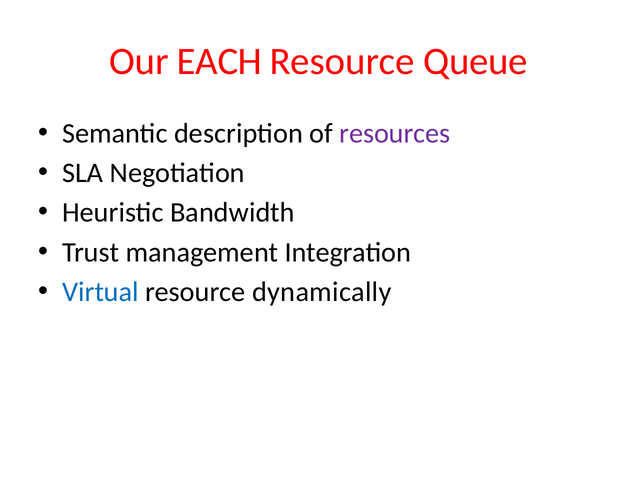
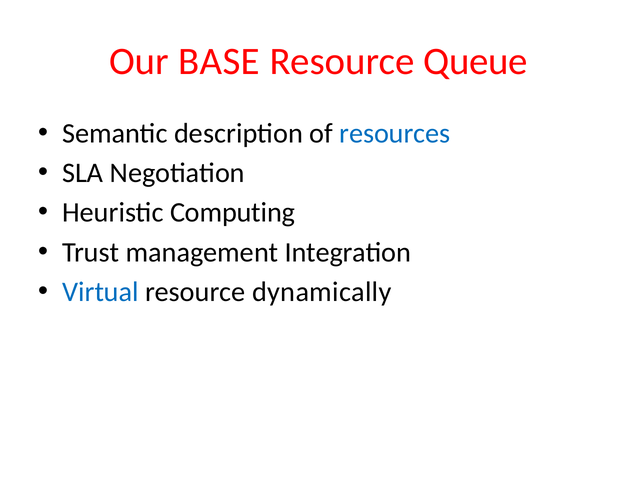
EACH: EACH -> BASE (219, 62)
resources colour: purple -> blue (395, 134)
Bandwidth: Bandwidth -> Computing (233, 213)
